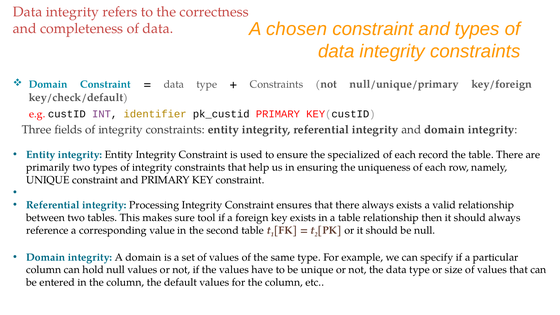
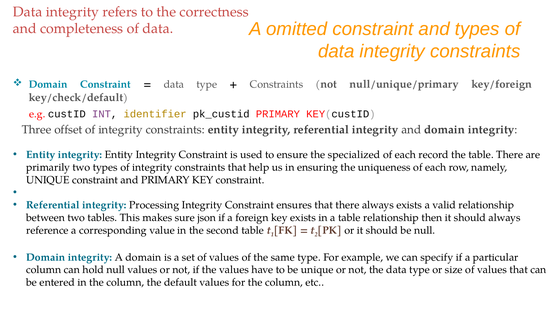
chosen: chosen -> omitted (297, 29)
fields: fields -> offset (68, 130)
tool: tool -> json (207, 218)
